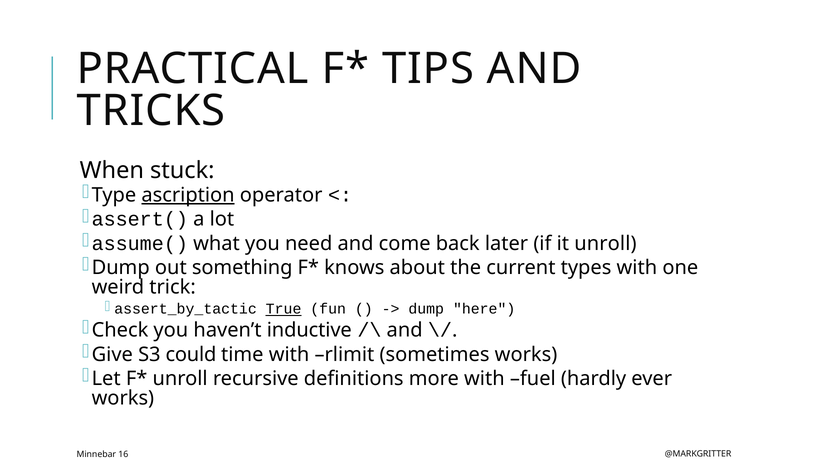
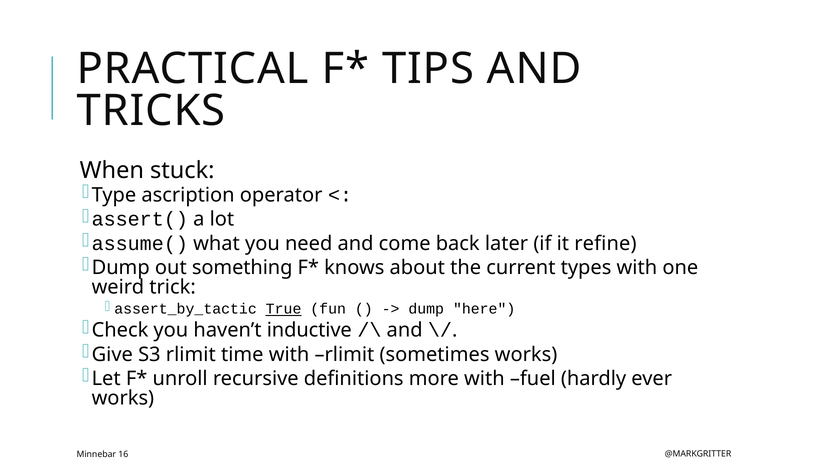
ascription underline: present -> none (188, 195)
it unroll: unroll -> refine (605, 243)
S3 could: could -> rlimit (191, 354)
